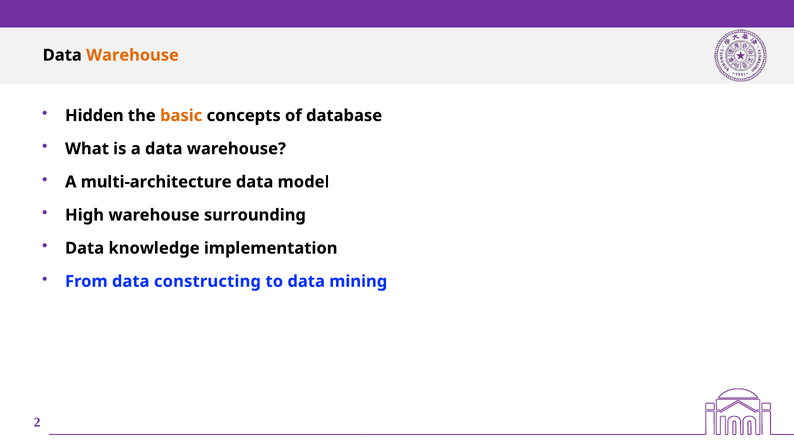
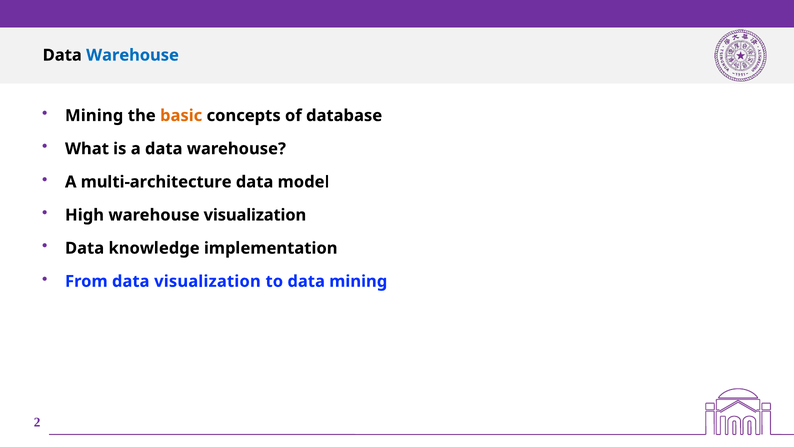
Warehouse colour: orange -> blue (133, 55)
Hidden: Hidden -> Mining (94, 116)
warehouse surrounding: surrounding -> visualization (255, 215)
data constructing: constructing -> visualization (207, 281)
